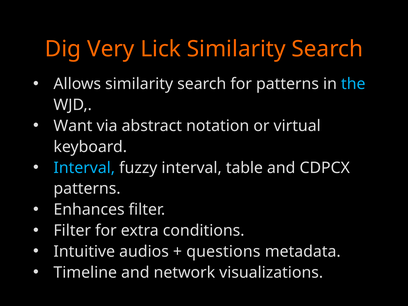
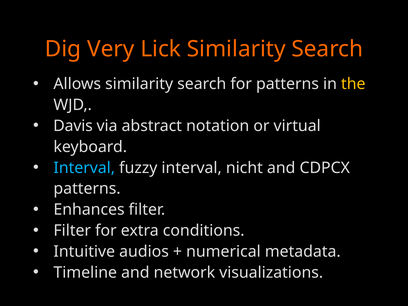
the colour: light blue -> yellow (353, 84)
Want: Want -> Davis (73, 126)
table: table -> nicht (244, 168)
questions: questions -> numerical (223, 252)
